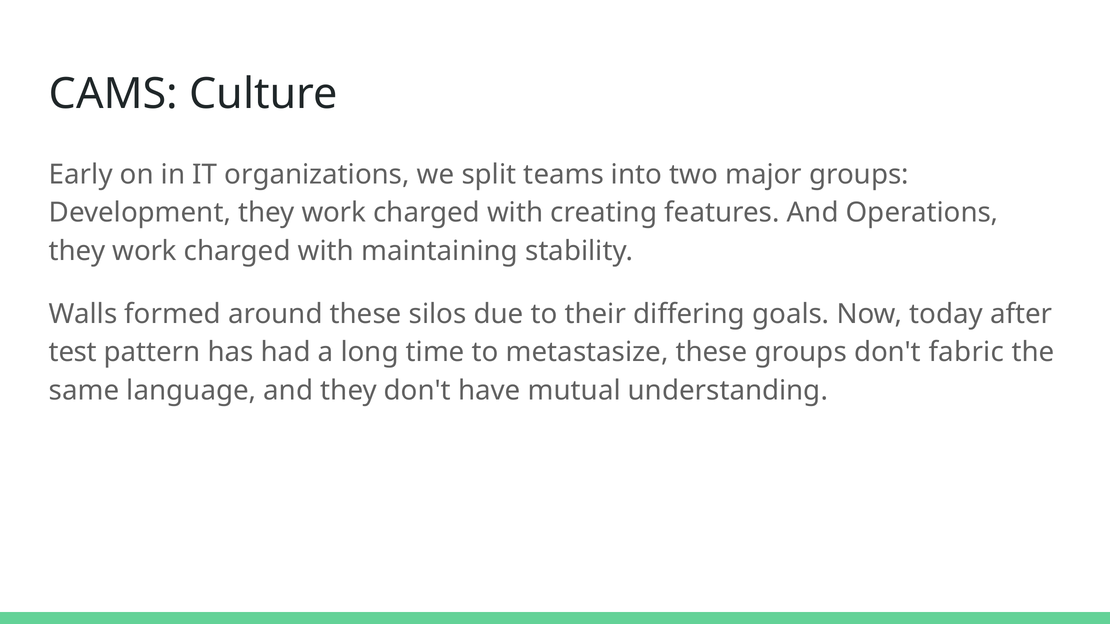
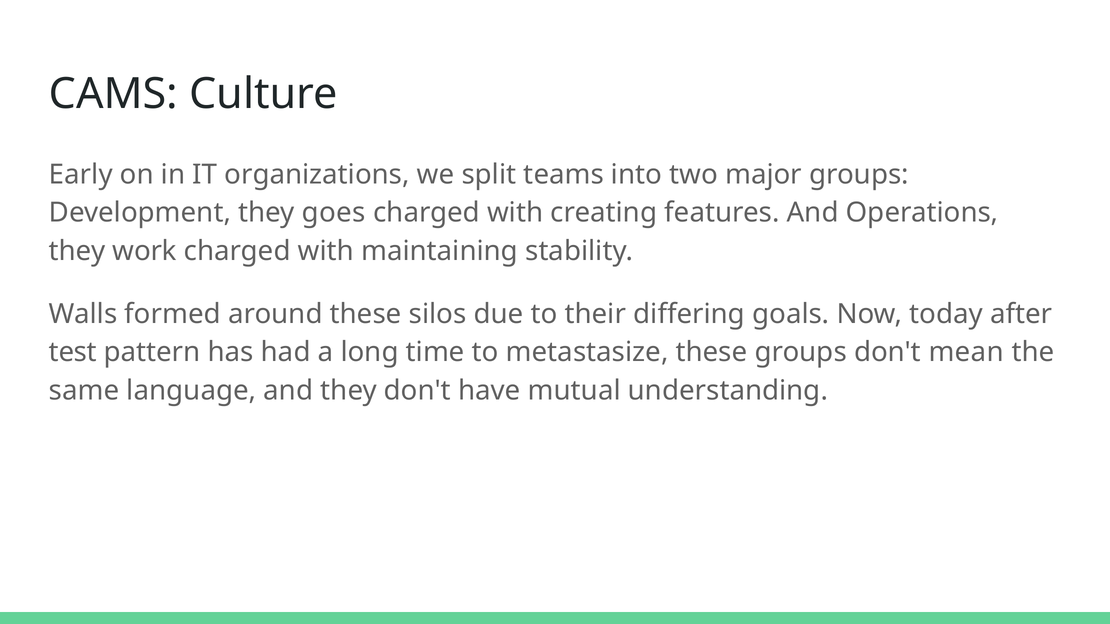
Development they work: work -> goes (334, 213)
fabric: fabric -> mean (966, 352)
